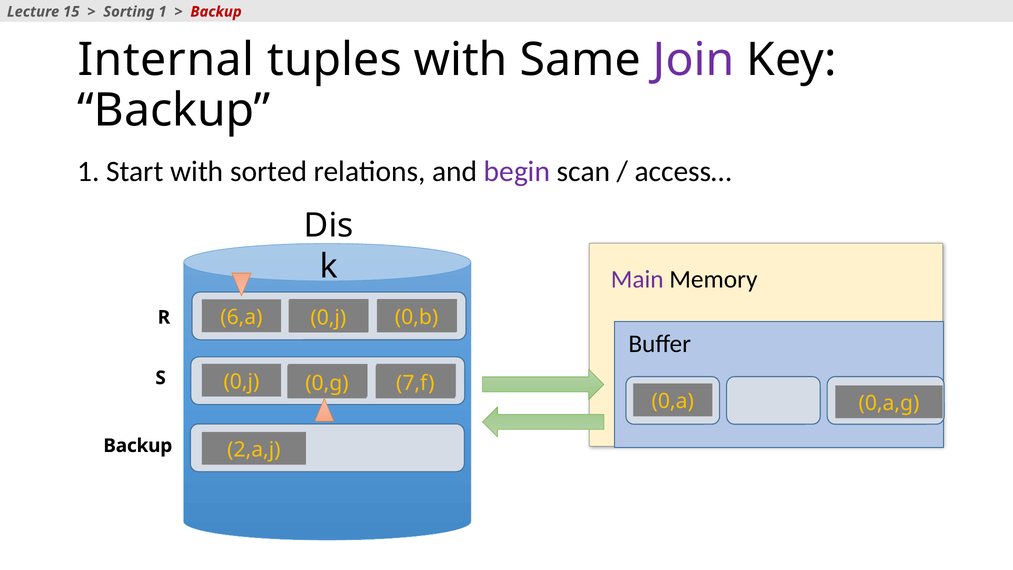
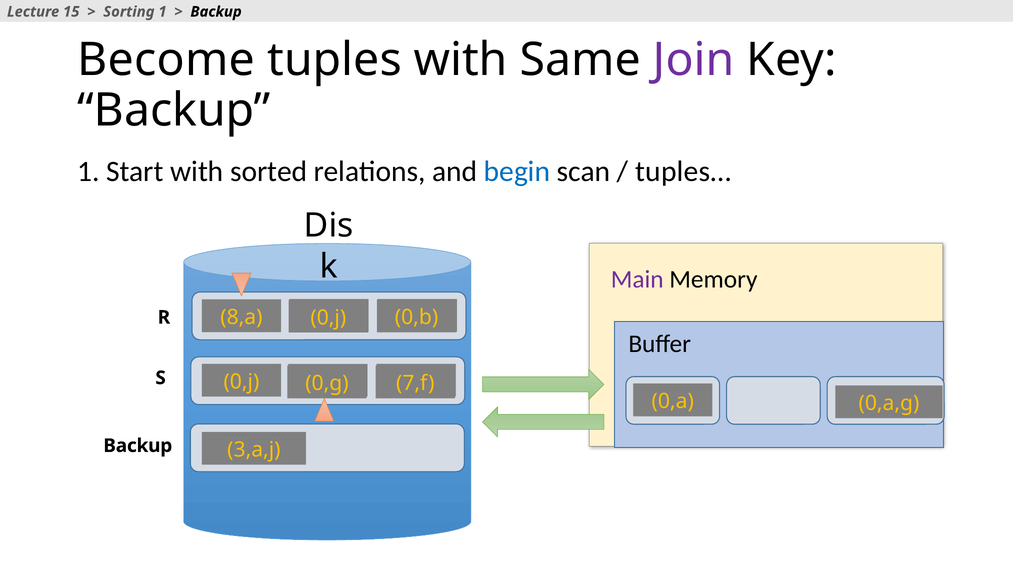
Backup colour: red -> black (216, 12)
Internal: Internal -> Become (166, 60)
begin colour: purple -> blue (517, 171)
access…: access… -> tuples… (683, 171)
6,a: 6,a -> 8,a (241, 317)
2,a,j: 2,a,j -> 3,a,j (254, 450)
